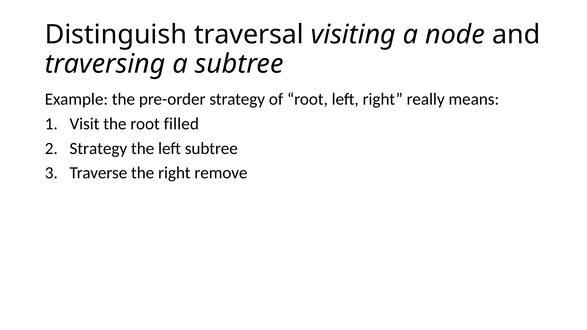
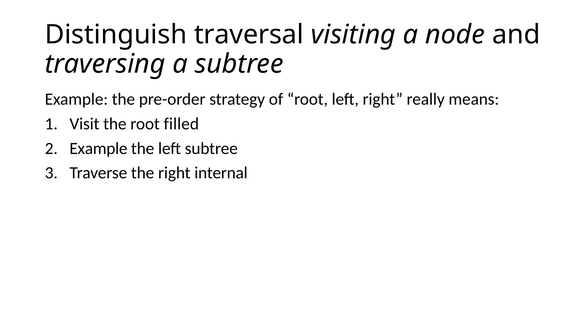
Strategy: Strategy -> Example (98, 148)
remove: remove -> internal (221, 173)
